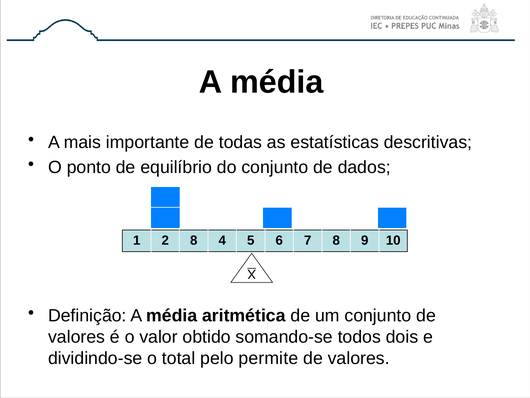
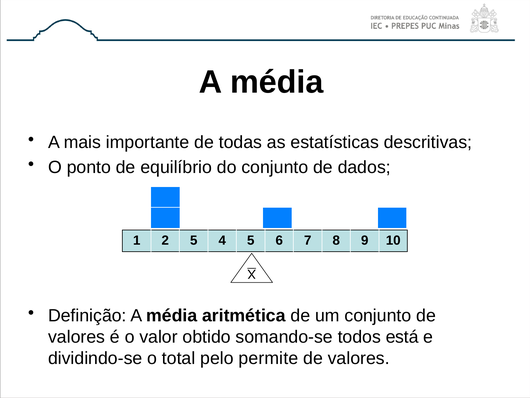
2 8: 8 -> 5 (194, 240)
dois: dois -> está (402, 337)
